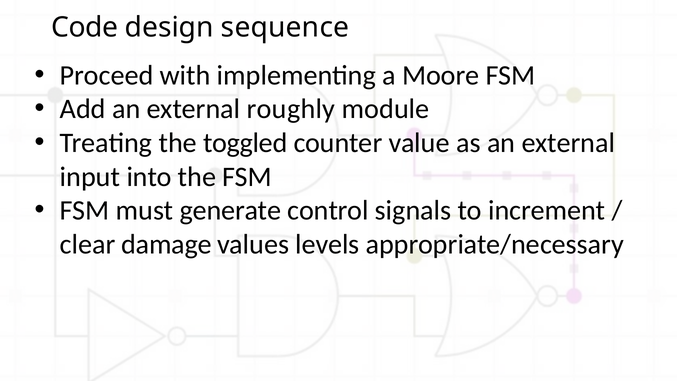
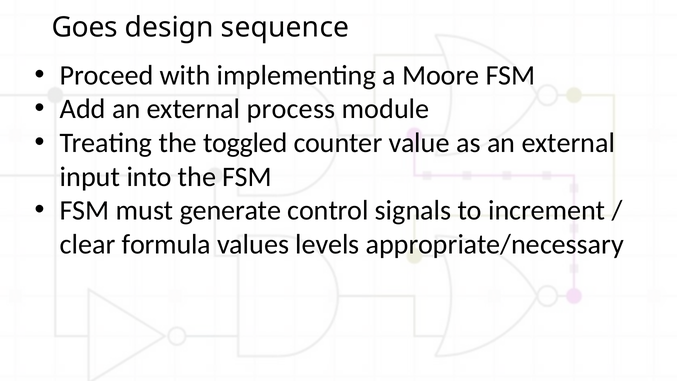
Code: Code -> Goes (85, 27)
roughly: roughly -> process (291, 109)
damage: damage -> formula (166, 244)
